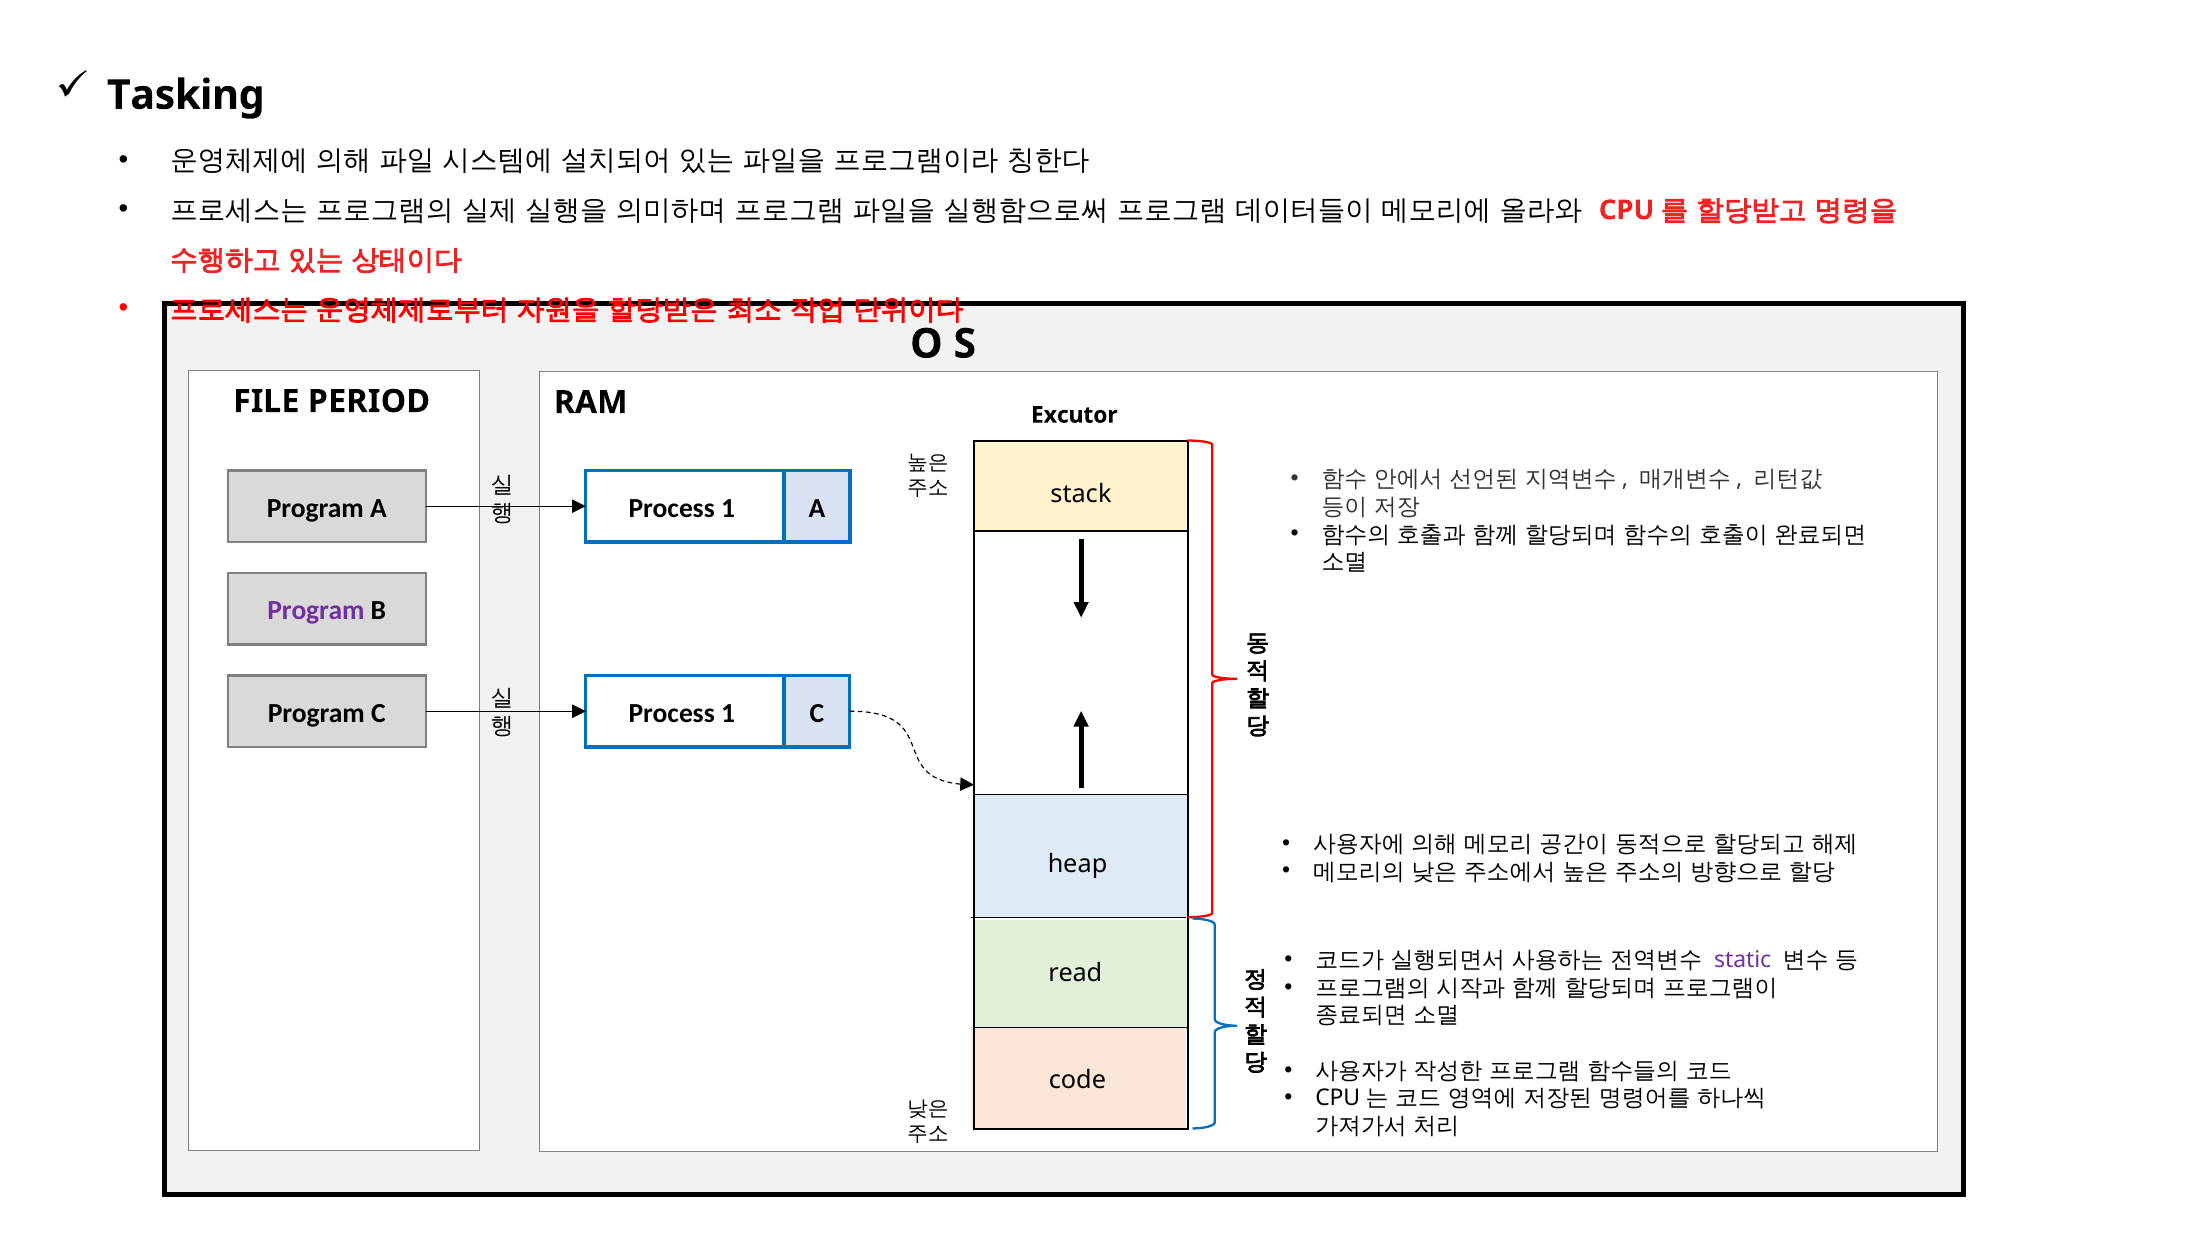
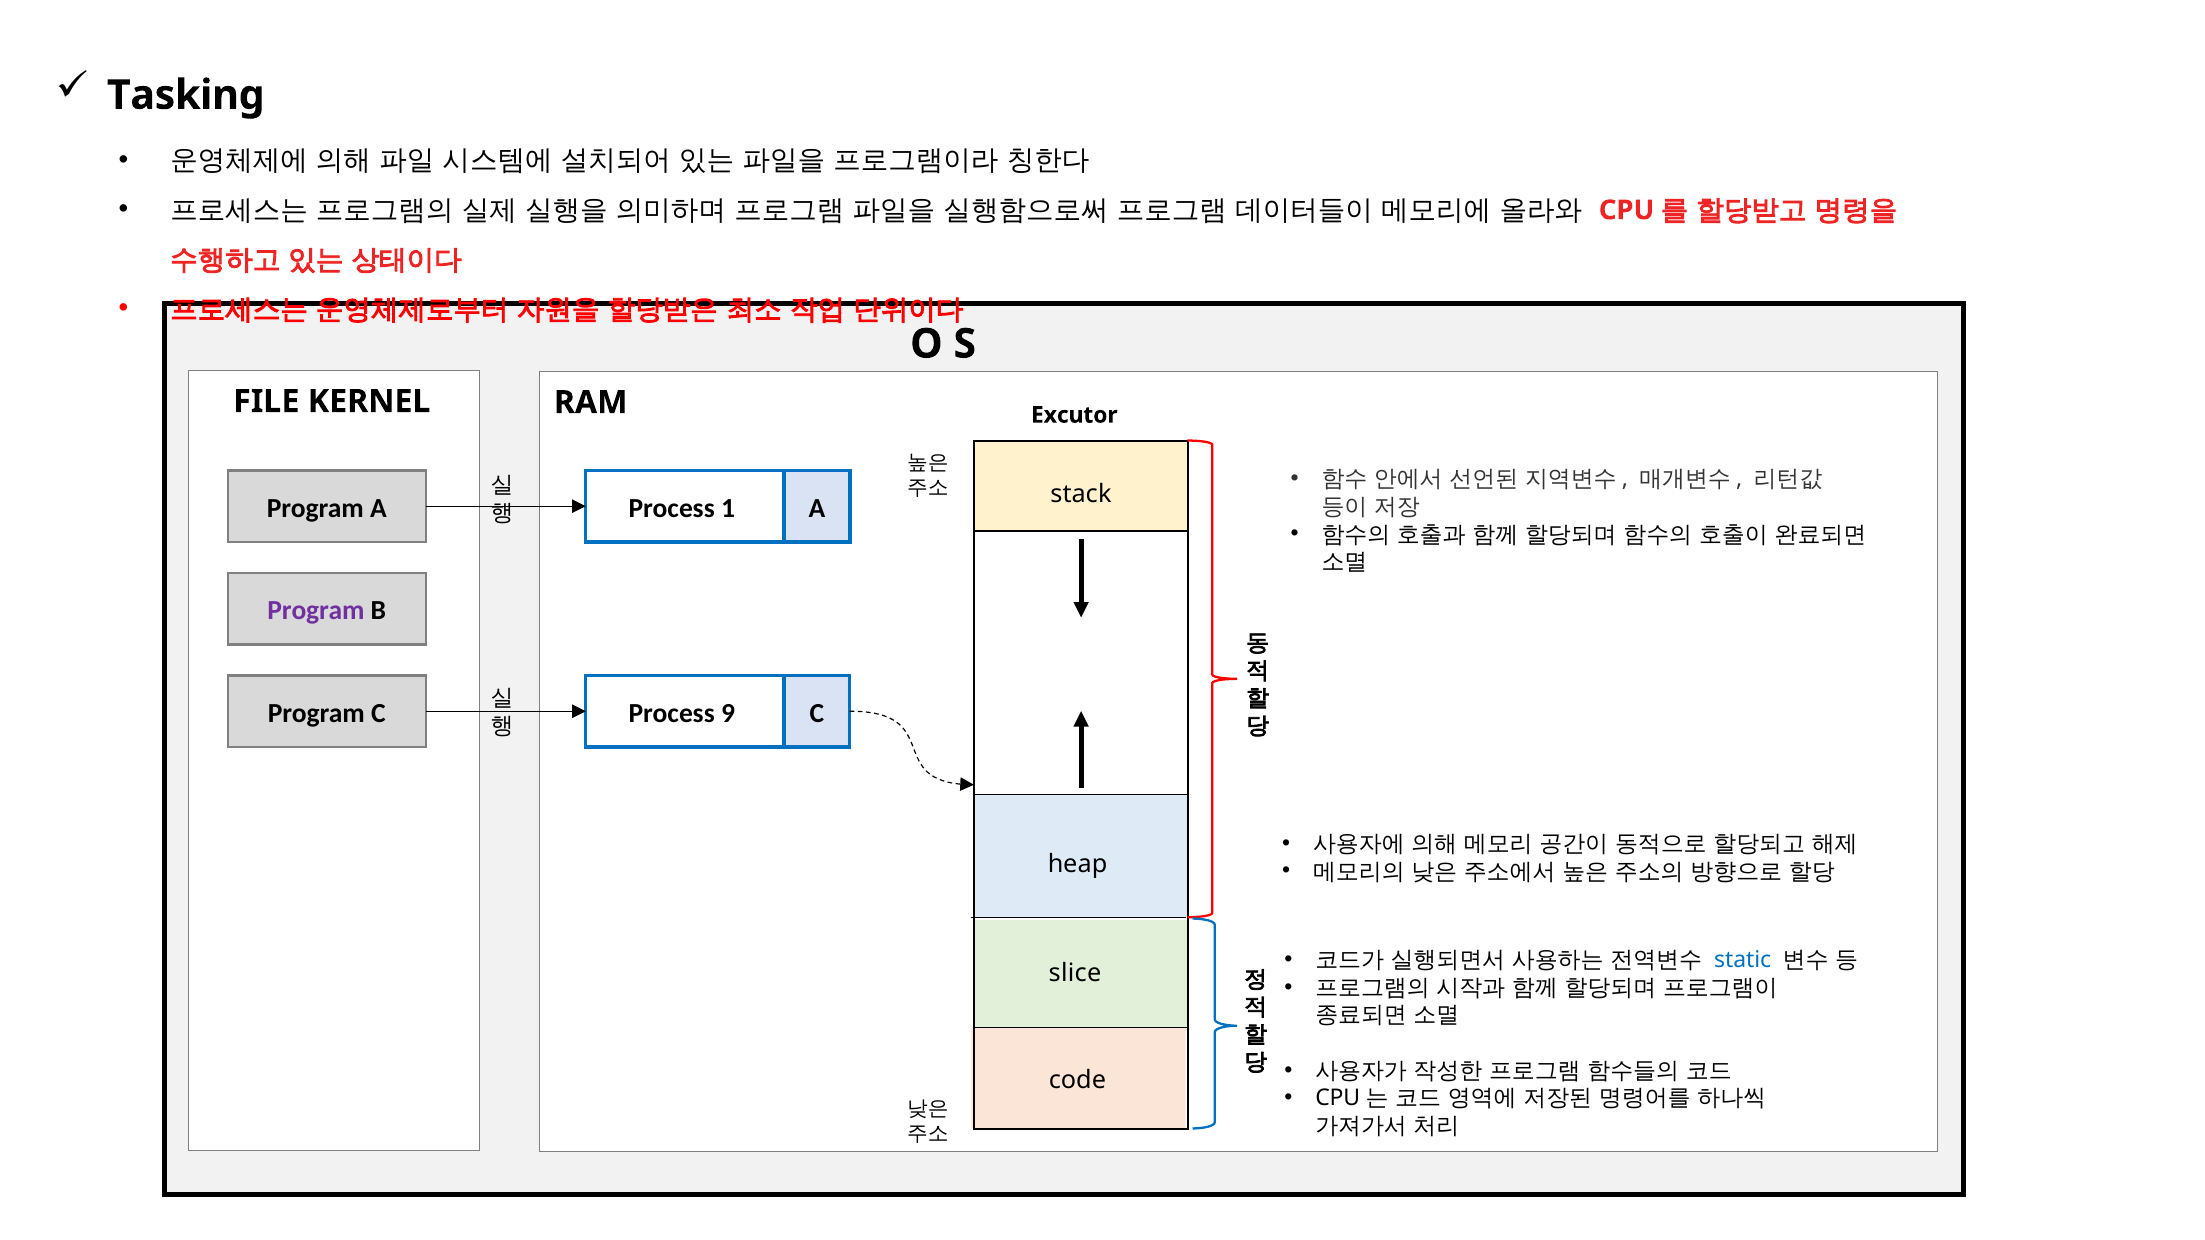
PERIOD: PERIOD -> KERNEL (369, 402)
1: 1 -> 9 (728, 713)
static colour: purple -> blue (1743, 960)
read: read -> slice (1075, 973)
